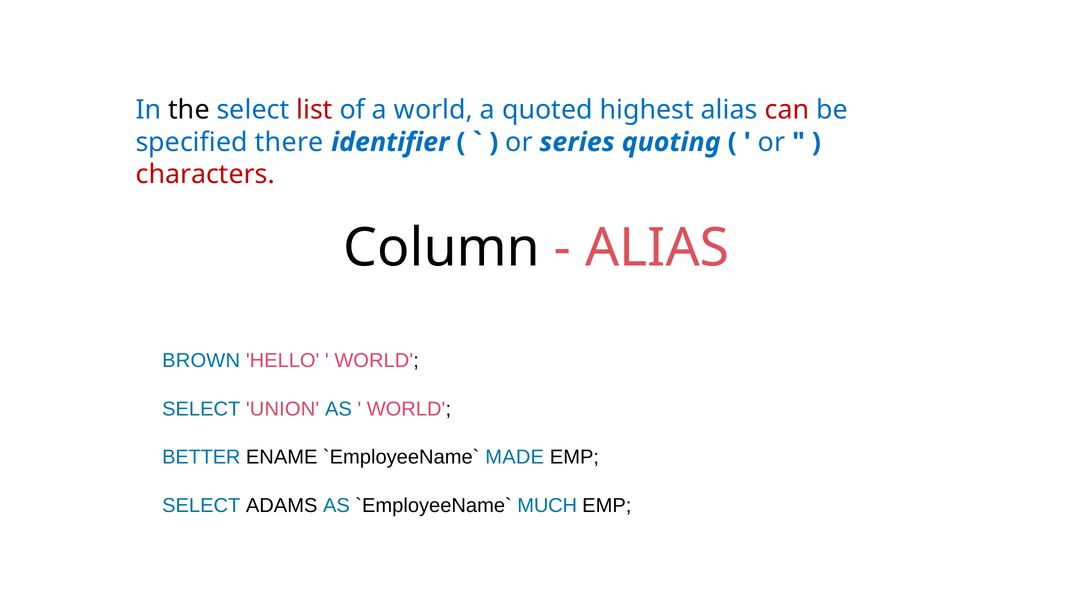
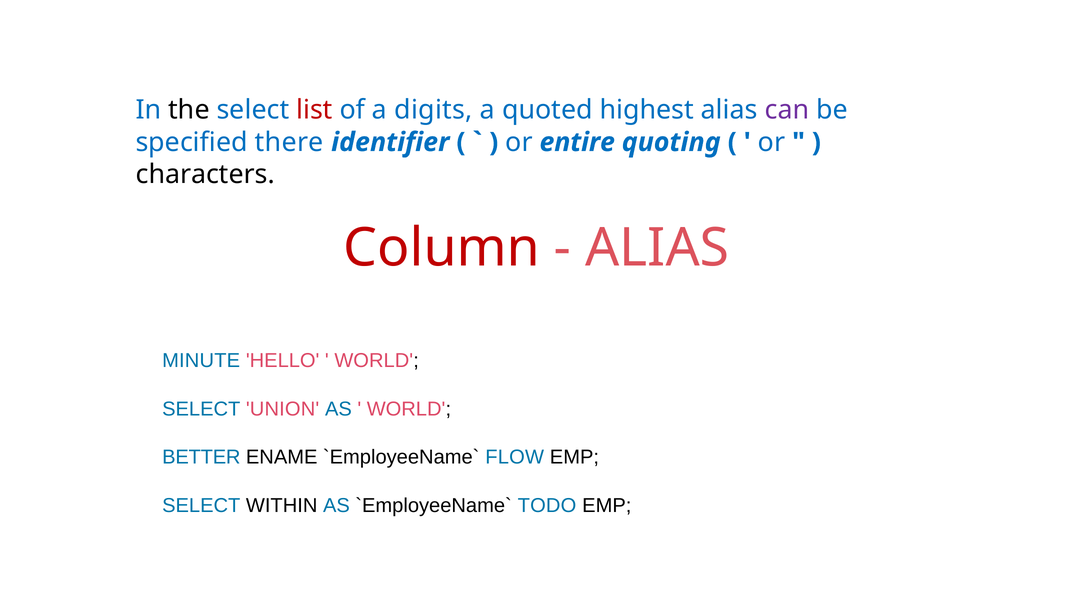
a world: world -> digits (433, 110)
can colour: red -> purple (787, 110)
series: series -> entire (577, 142)
characters colour: red -> black (205, 174)
Column colour: black -> red (442, 248)
BROWN: BROWN -> MINUTE (201, 360)
MADE: MADE -> FLOW (515, 457)
ADAMS: ADAMS -> WITHIN (282, 505)
MUCH: MUCH -> TODO (547, 505)
